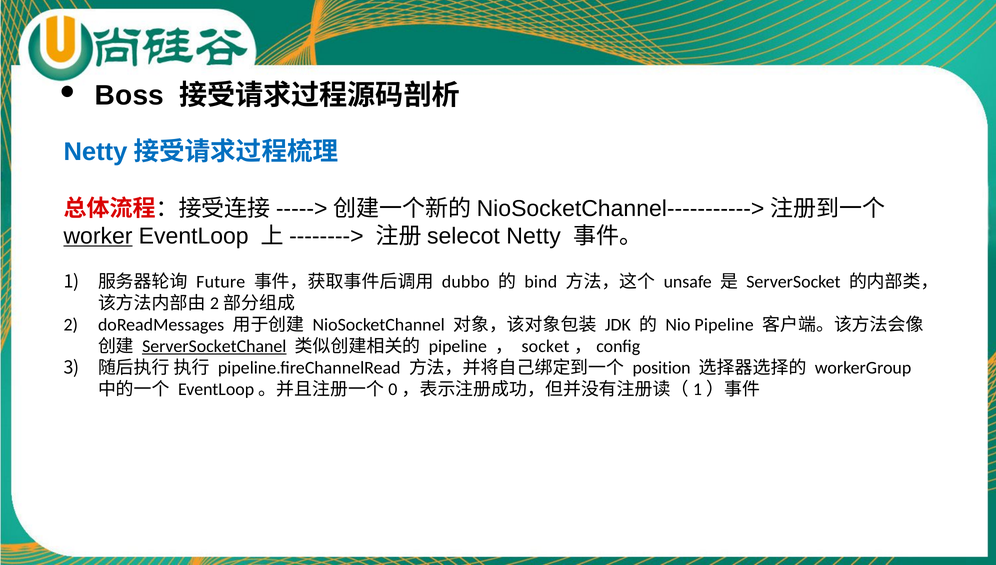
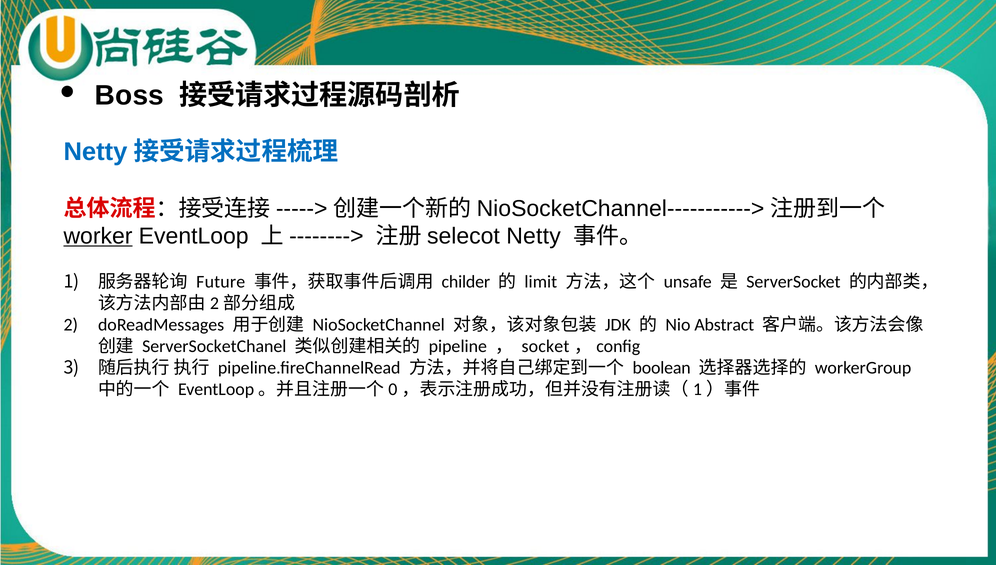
dubbo: dubbo -> childer (466, 282)
bind: bind -> limit (541, 282)
Nio Pipeline: Pipeline -> Abstract (724, 325)
ServerSocketChanel underline: present -> none (214, 346)
position: position -> boolean (662, 368)
